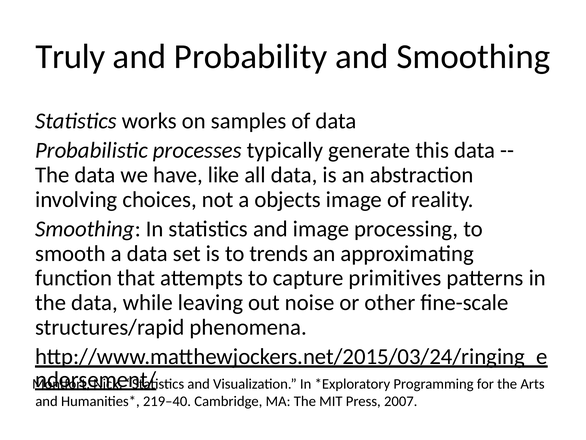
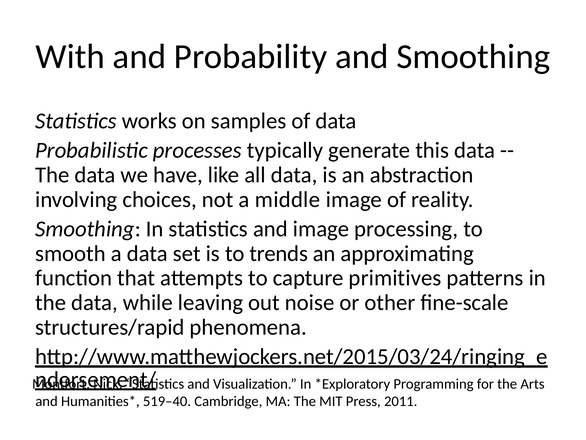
Truly: Truly -> With (70, 57)
objects: objects -> middle (288, 199)
219–40: 219–40 -> 519–40 (167, 401)
2007: 2007 -> 2011 (401, 401)
